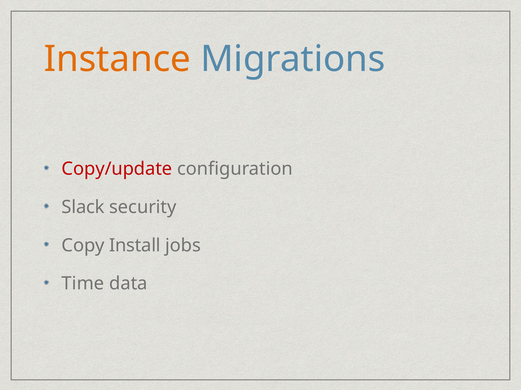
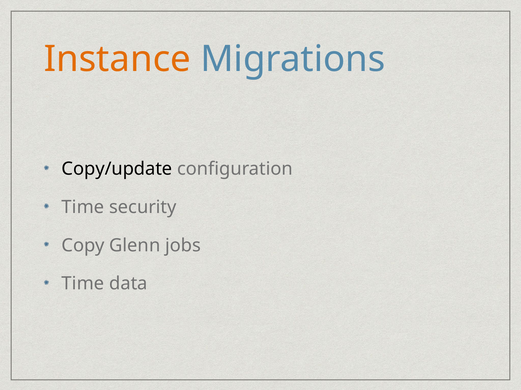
Copy/update colour: red -> black (117, 169)
Slack: Slack -> Time (83, 208)
Install: Install -> Glenn (135, 246)
